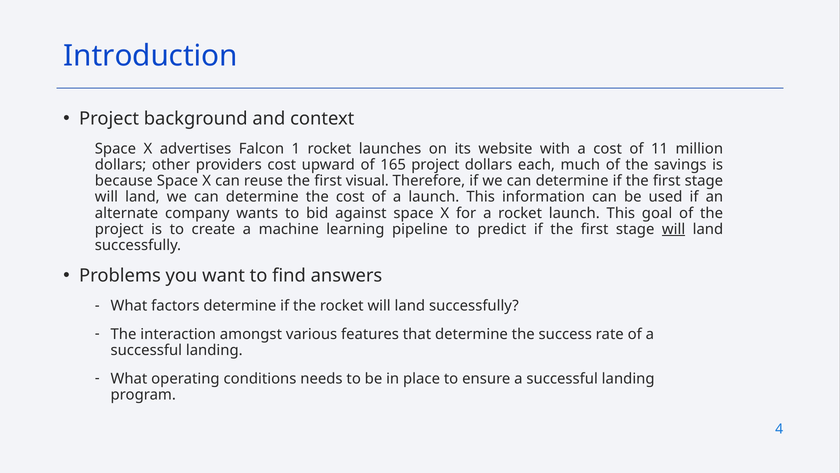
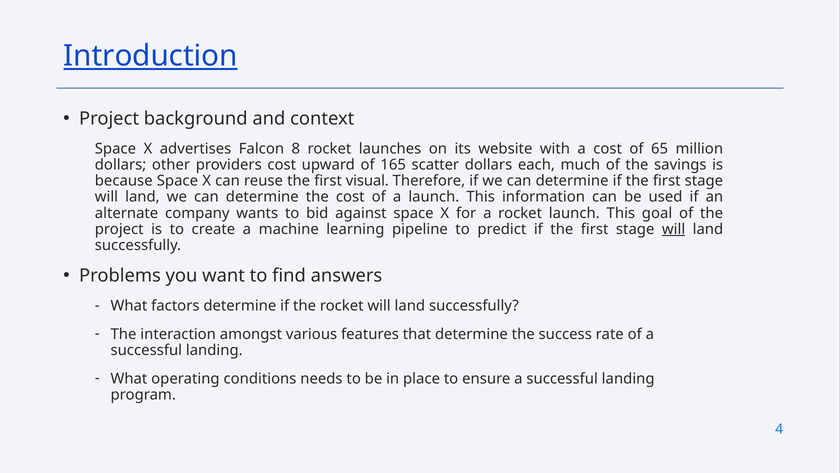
Introduction underline: none -> present (151, 56)
1: 1 -> 8 (296, 149)
11: 11 -> 65 (660, 149)
165 project: project -> scatter (435, 165)
